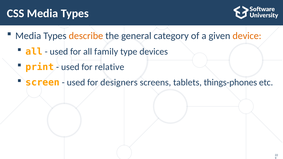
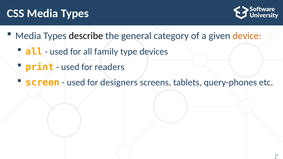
describe colour: orange -> black (86, 36)
relative: relative -> readers (109, 67)
things-phones: things-phones -> query-phones (230, 83)
